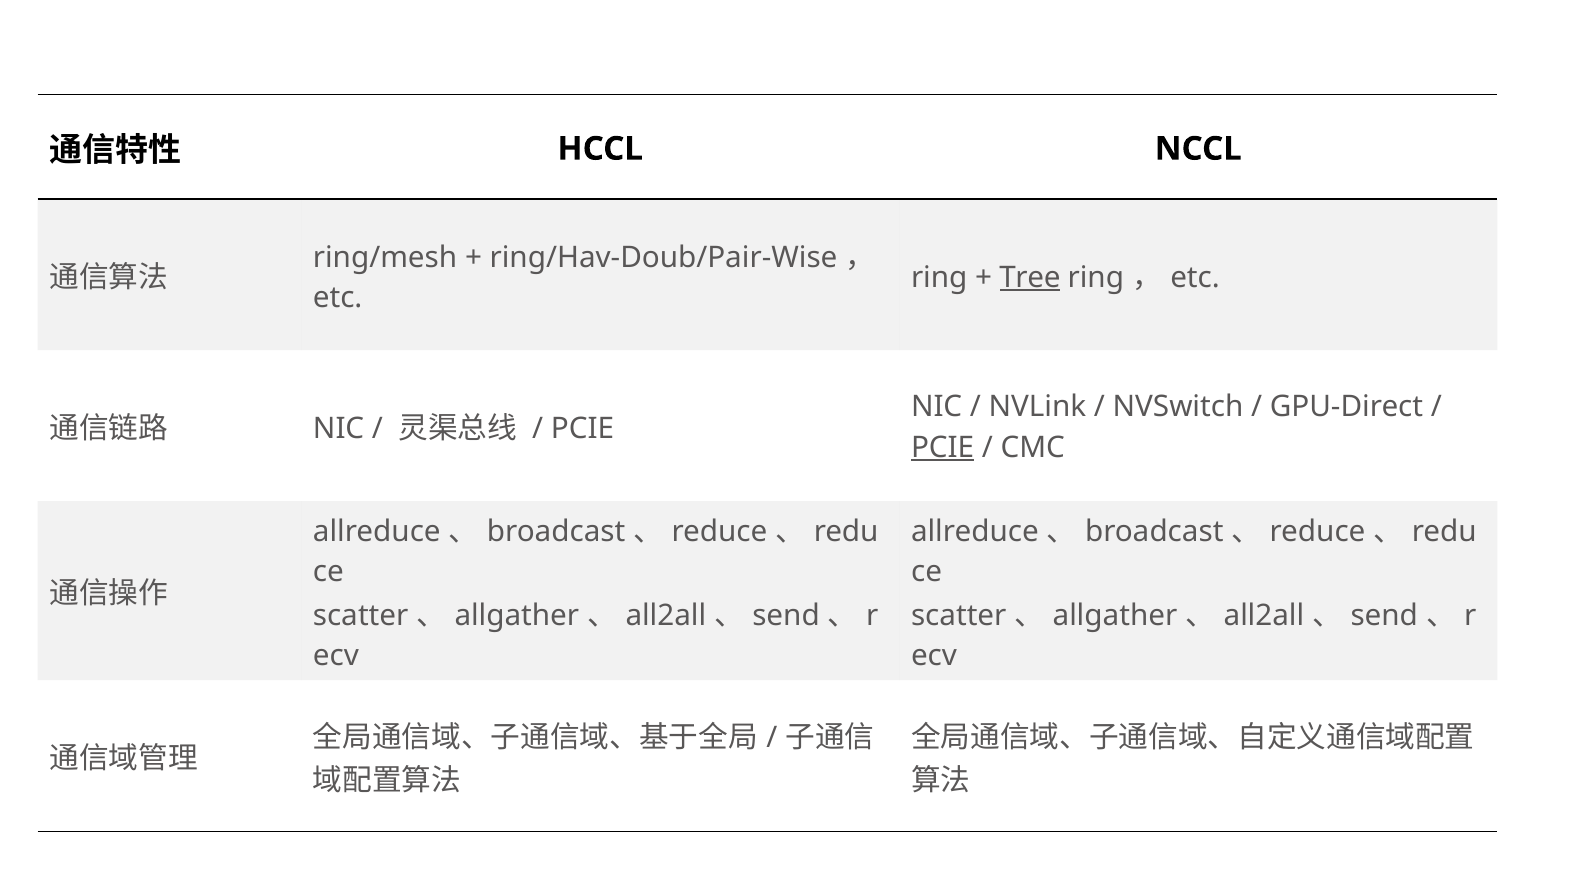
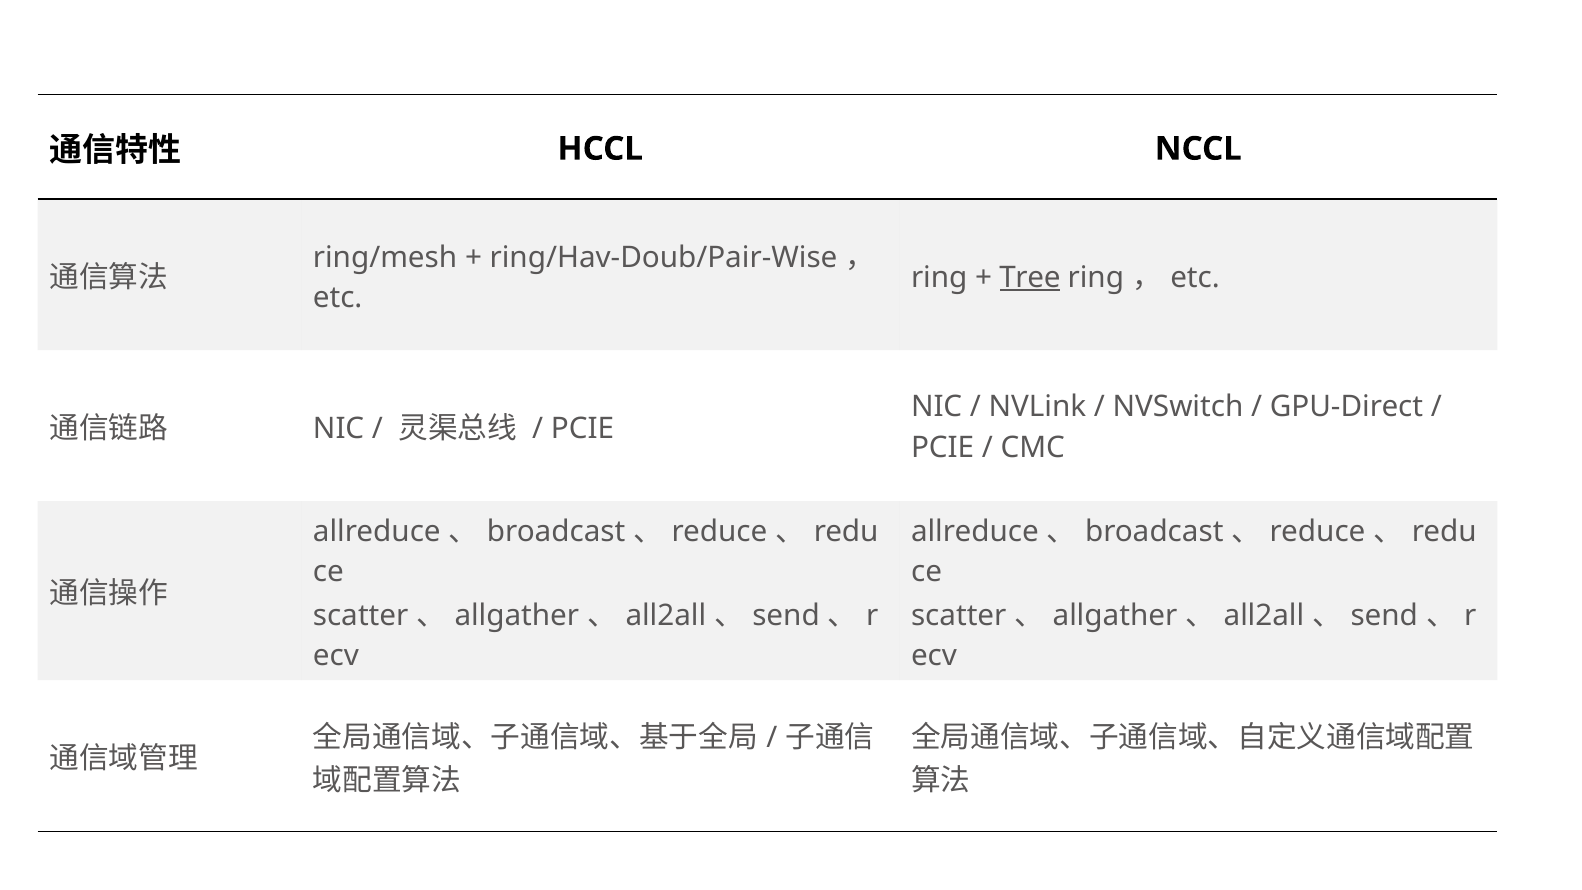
PCIE underline: present -> none (943, 447)
